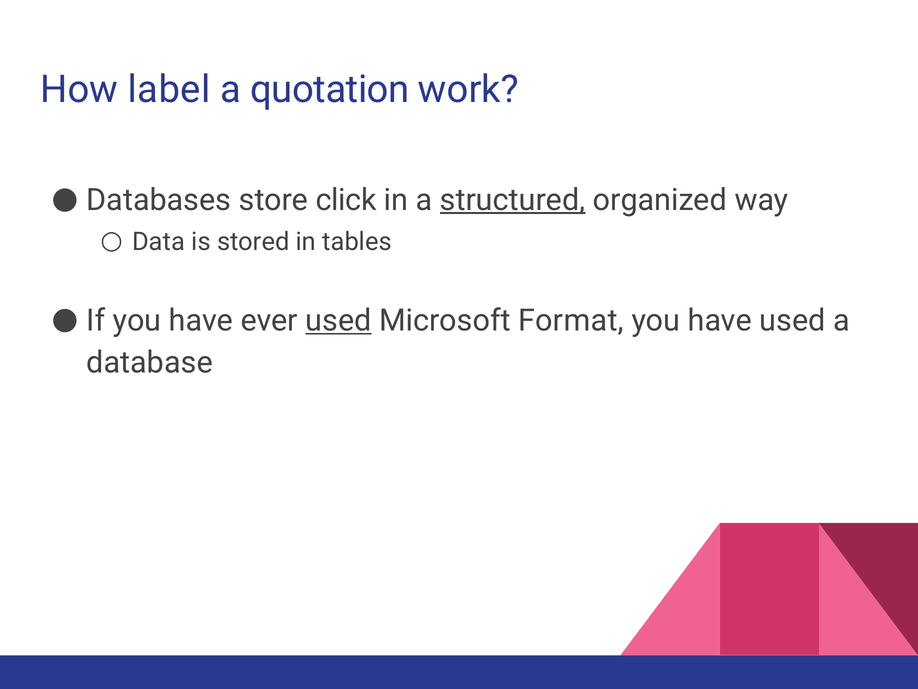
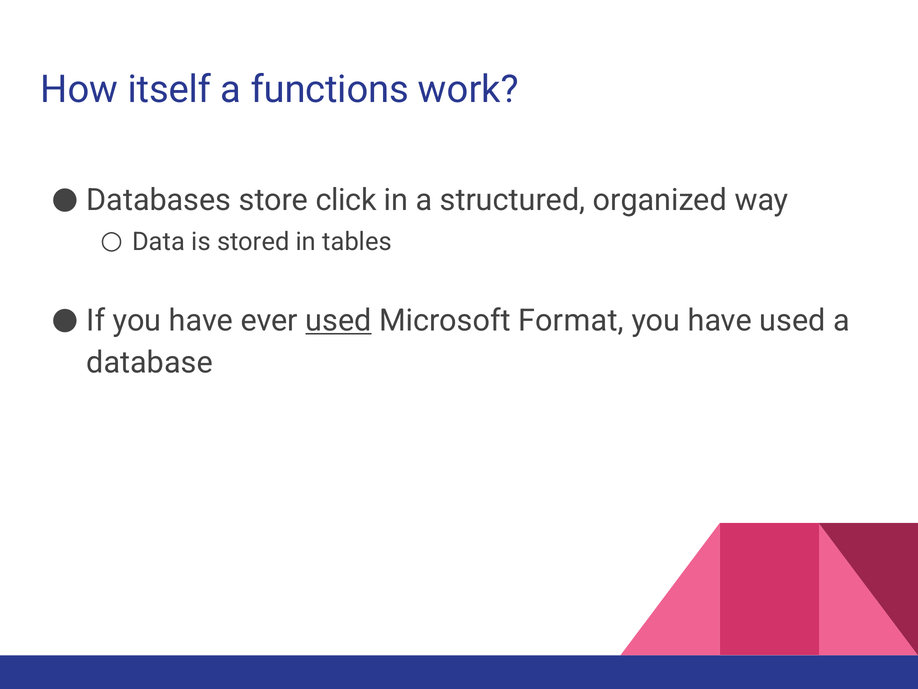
label: label -> itself (169, 90)
quotation: quotation -> functions (330, 90)
structured underline: present -> none (513, 200)
